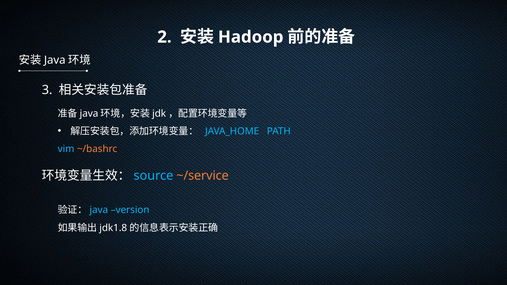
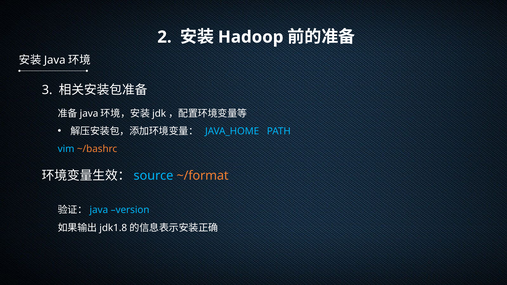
~/service: ~/service -> ~/format (203, 176)
